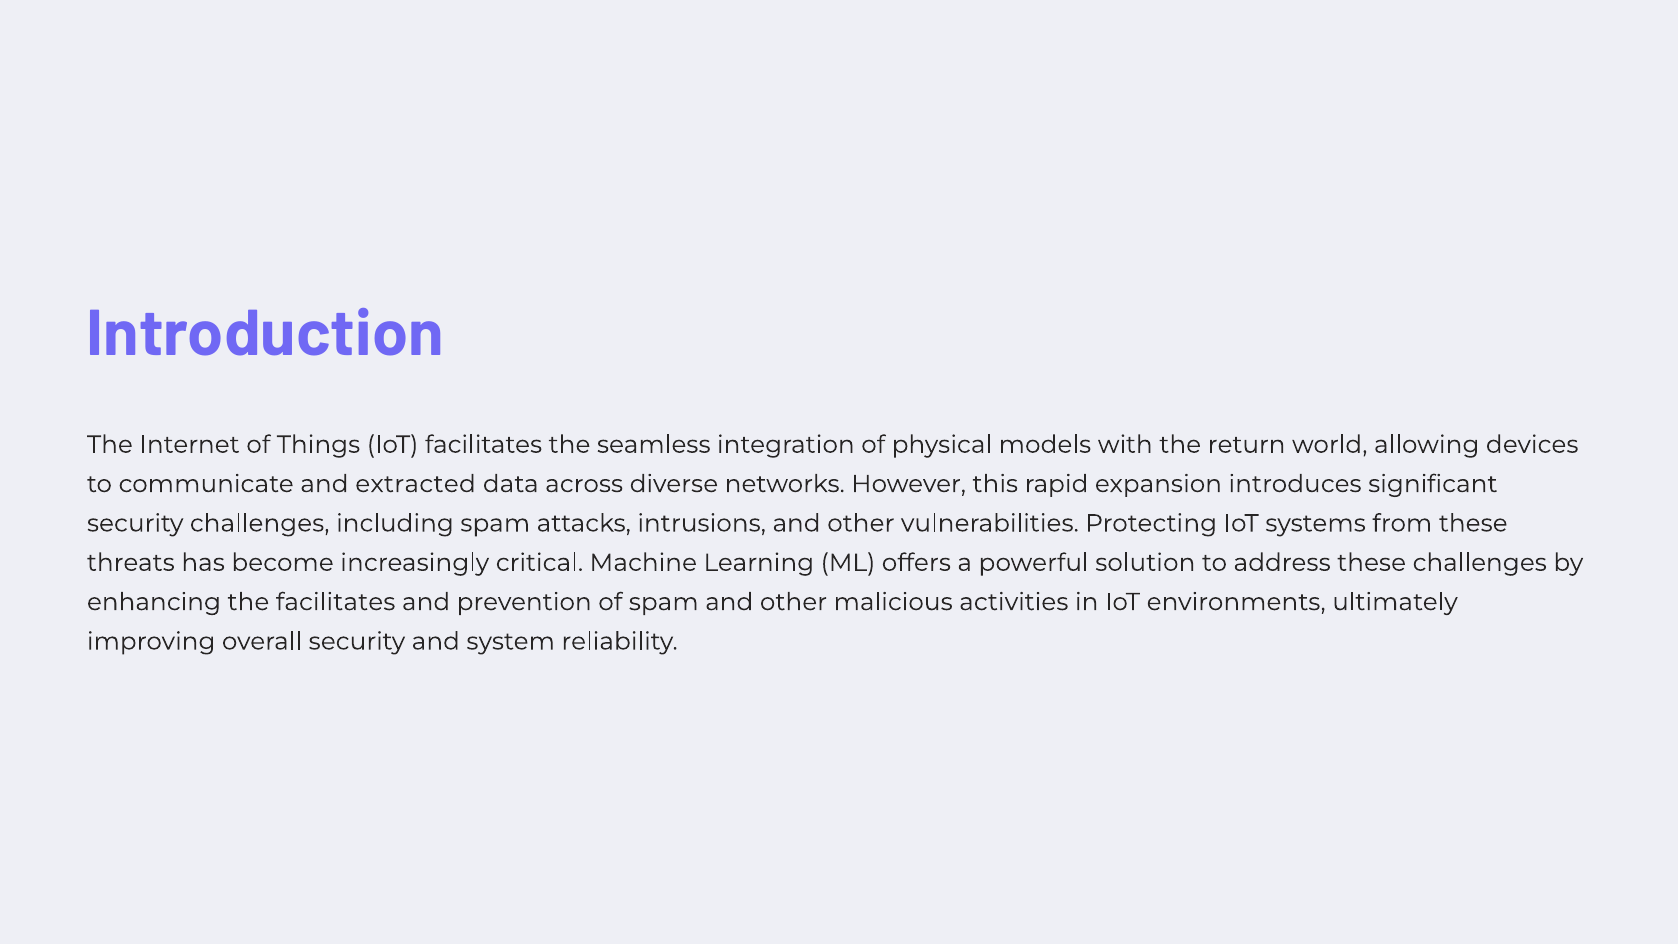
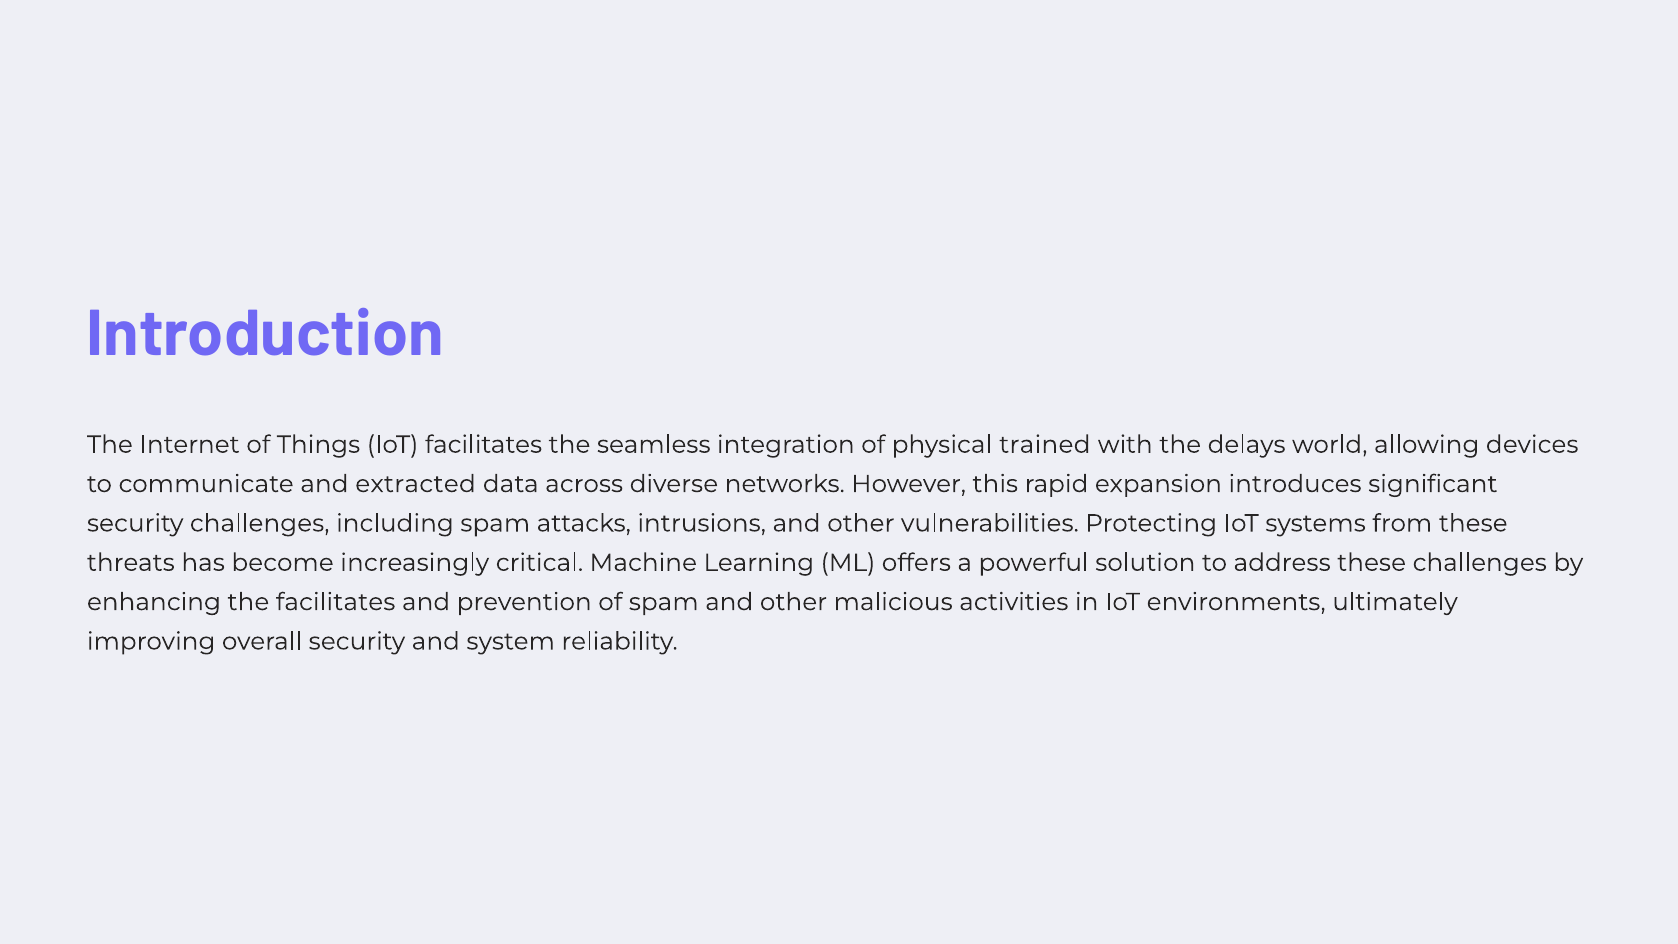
models: models -> trained (1045, 445)
return: return -> delays (1247, 445)
